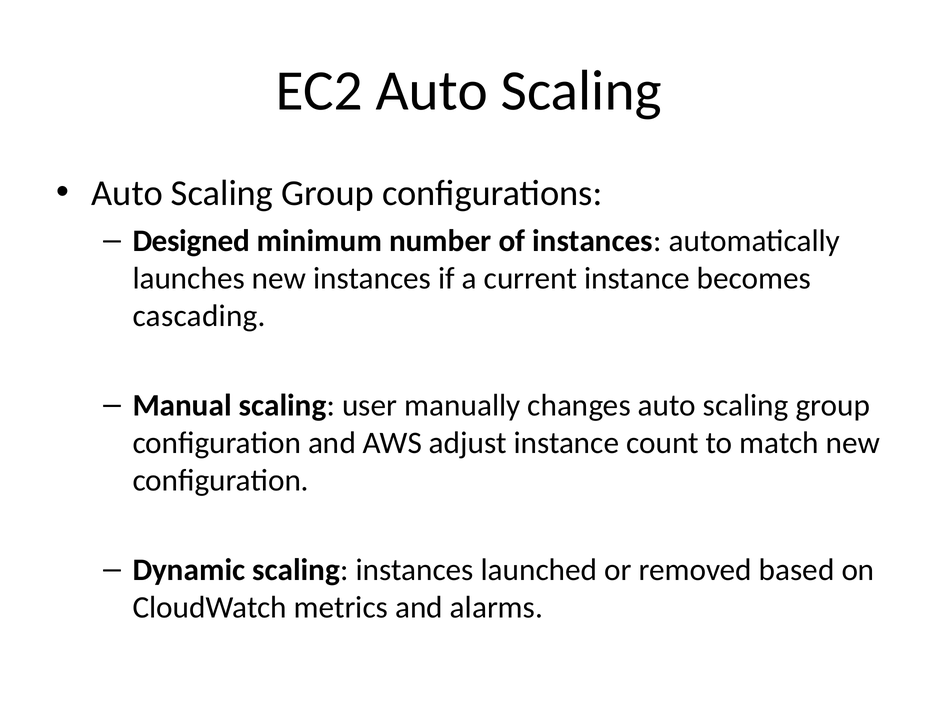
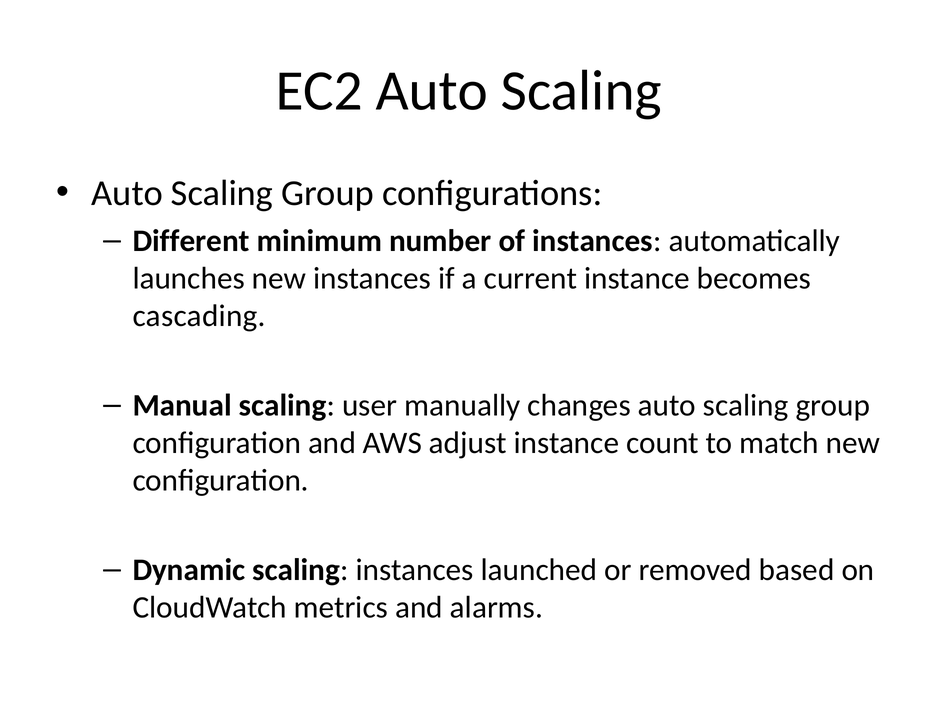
Designed: Designed -> Different (191, 241)
